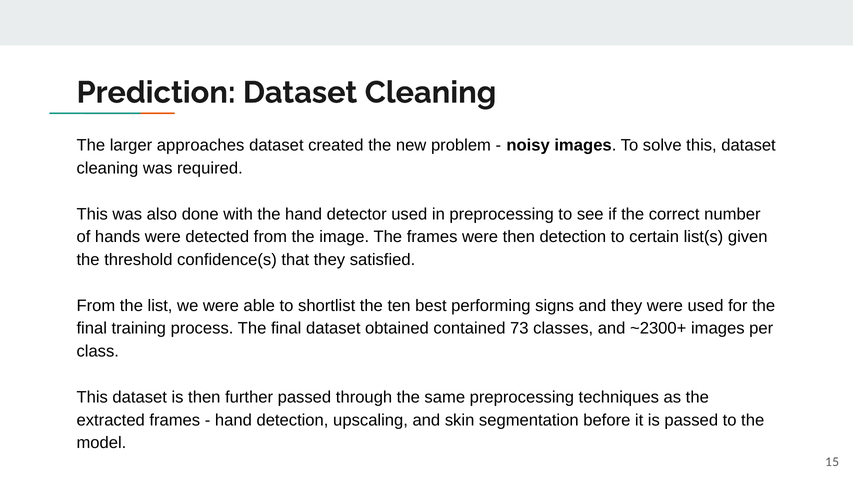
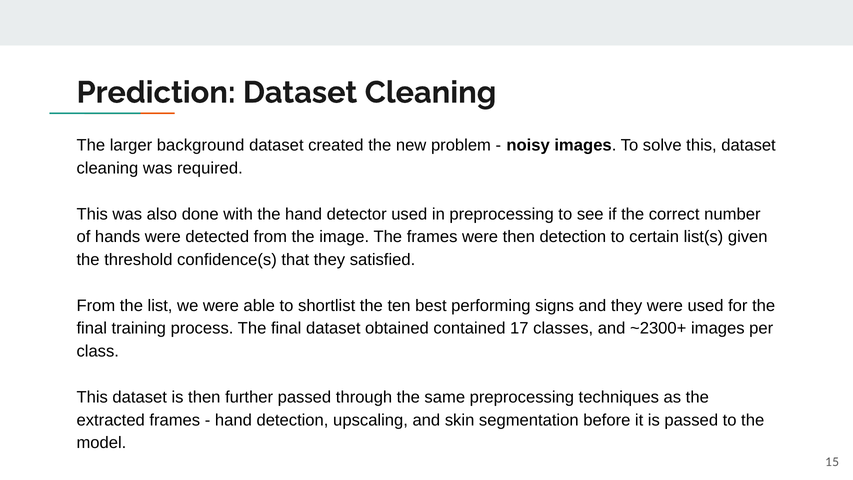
approaches: approaches -> background (201, 145)
73: 73 -> 17 (519, 328)
